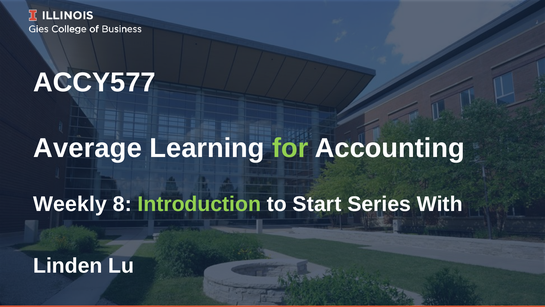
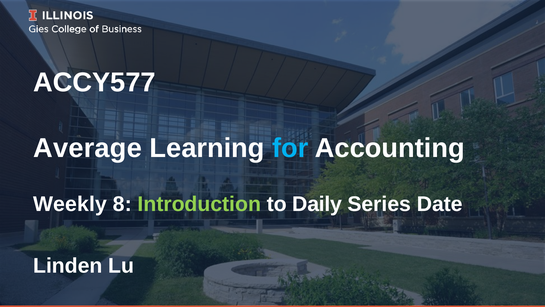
for colour: light green -> light blue (290, 148)
Start: Start -> Daily (317, 204)
With: With -> Date (440, 204)
